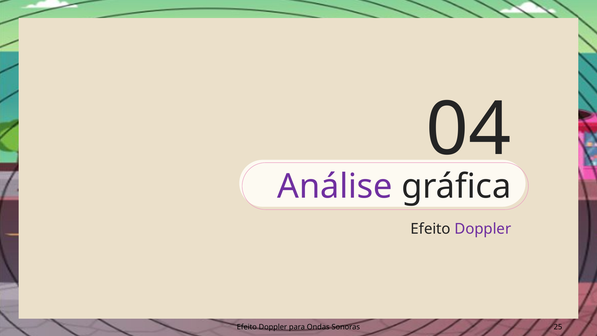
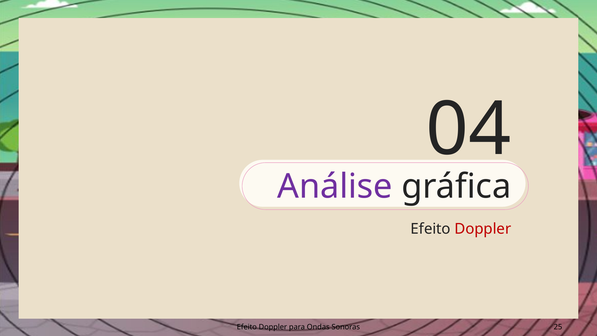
Doppler colour: purple -> red (483, 229)
